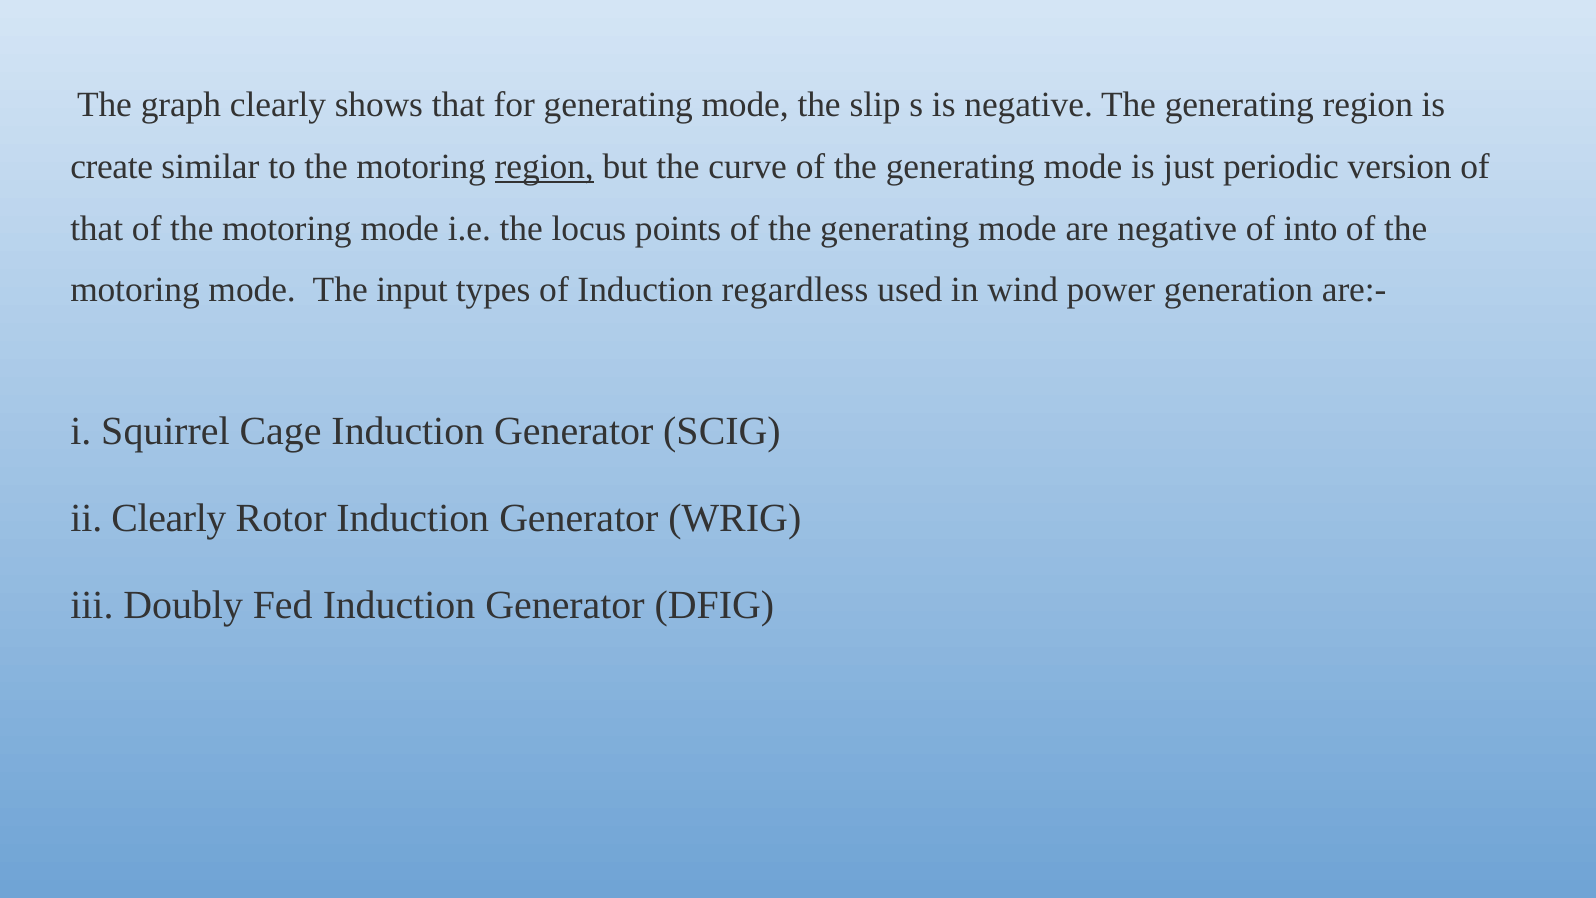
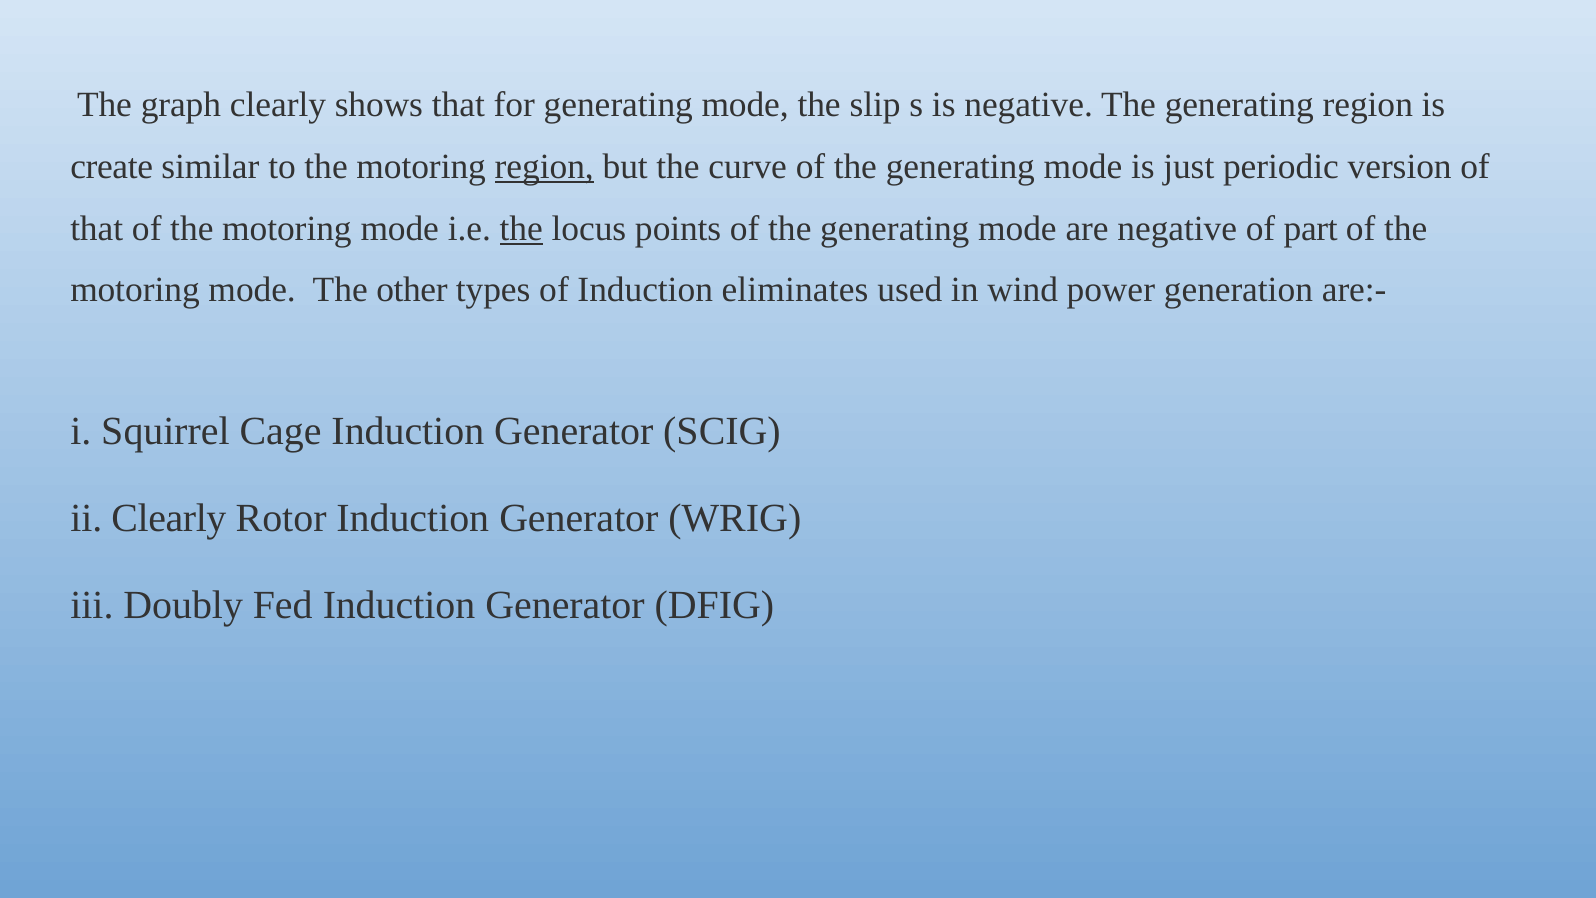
the underline: none -> present (521, 228)
into: into -> part (1311, 228)
input: input -> other (412, 290)
regardless: regardless -> eliminates (795, 290)
